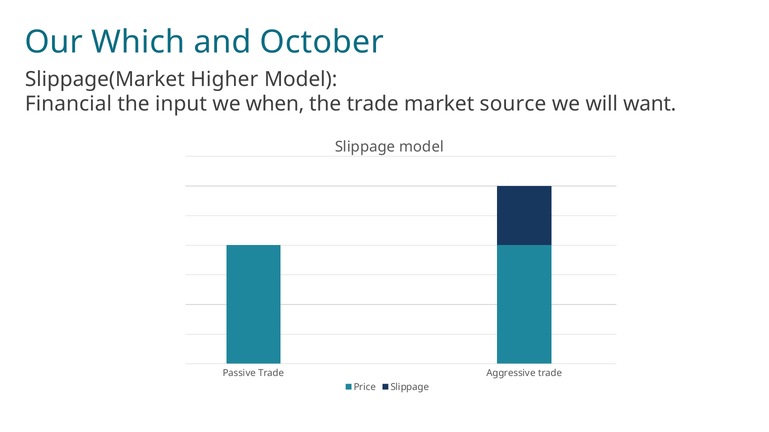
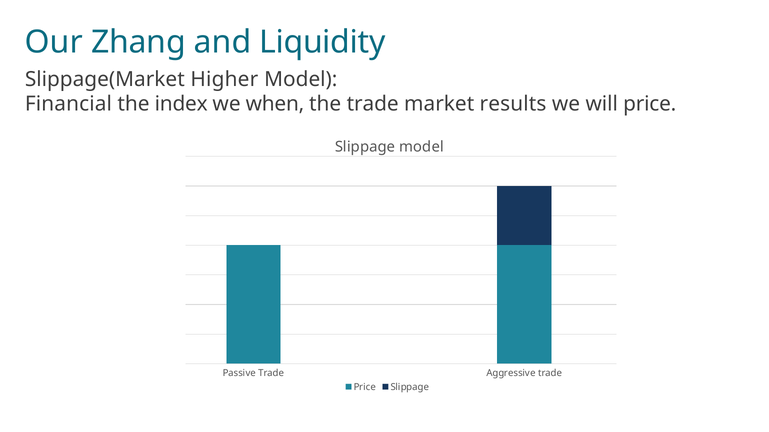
Which: Which -> Zhang (138, 42)
October: October -> Liquidity (322, 42)
input: input -> index (181, 104)
source: source -> results (513, 104)
will want: want -> price (650, 104)
